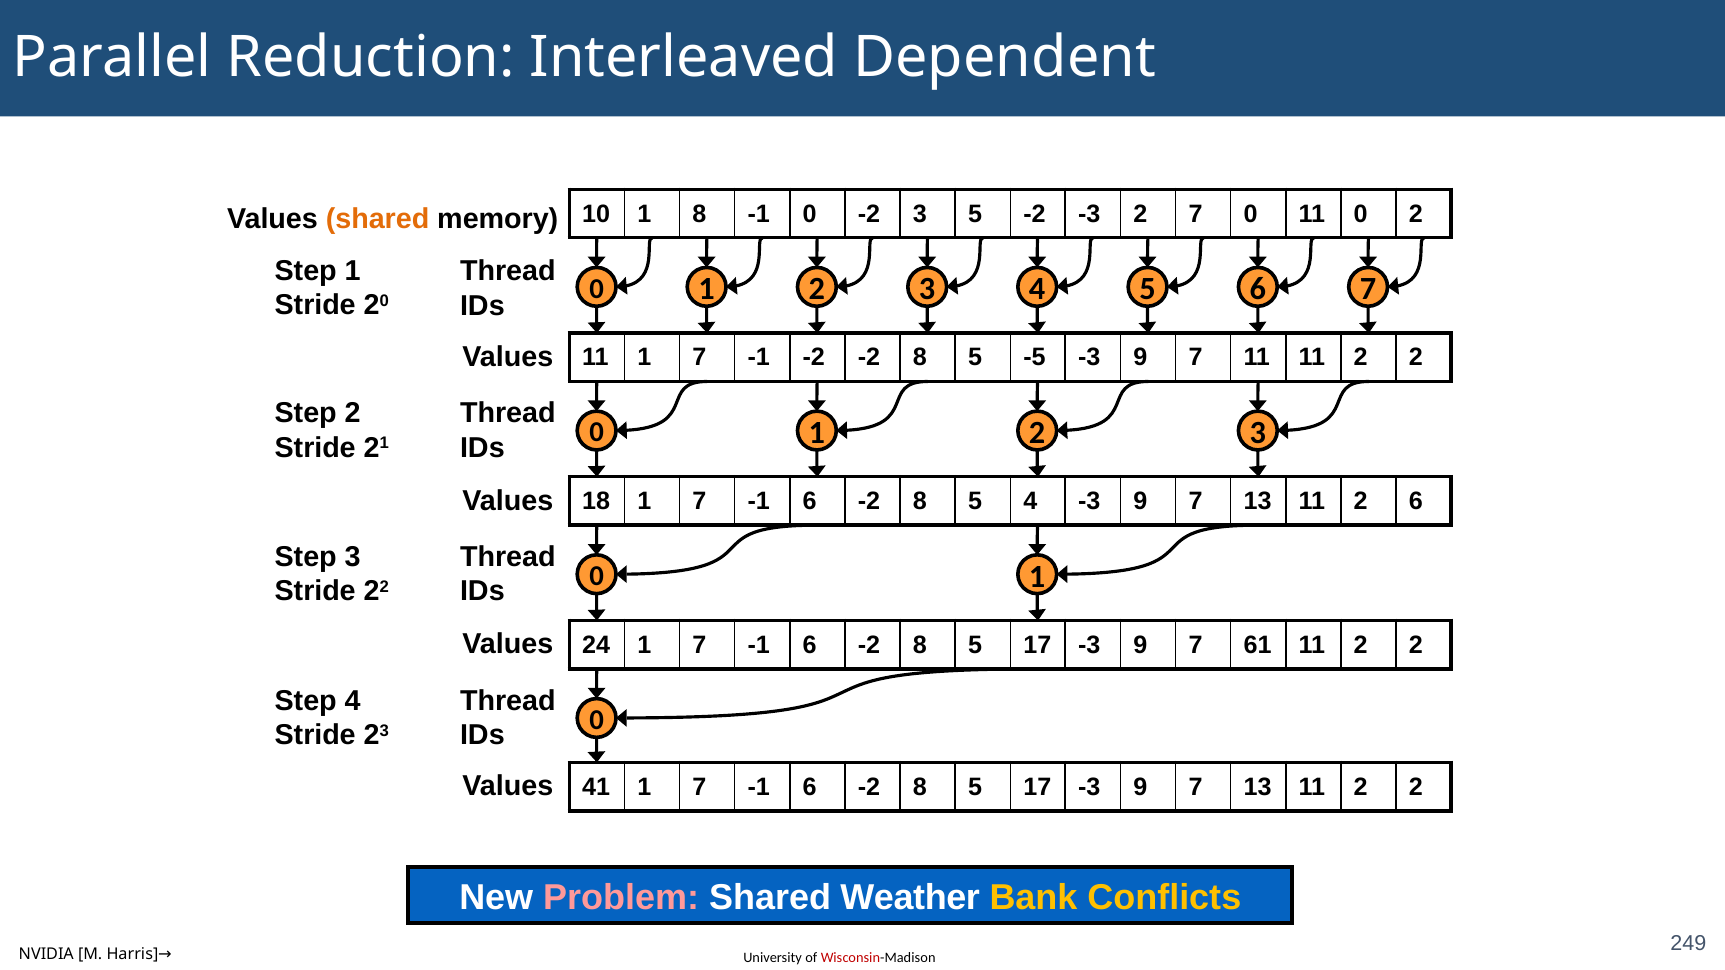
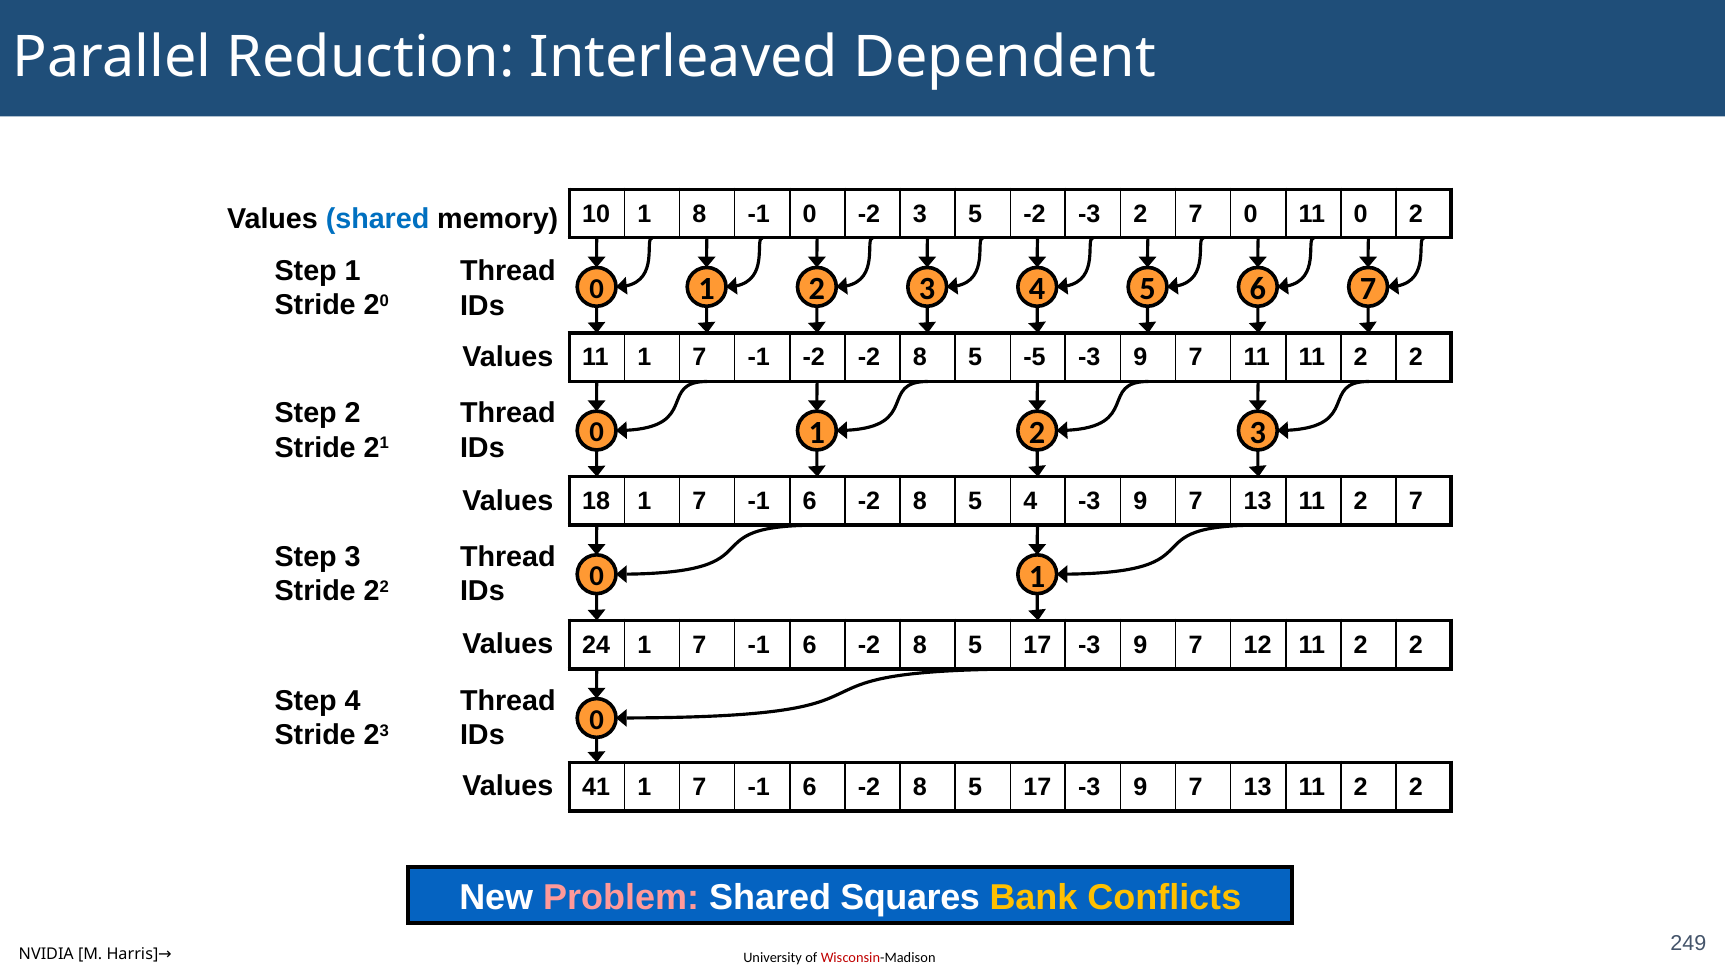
shared colour: orange -> blue (378, 219)
11 2 6: 6 -> 7 (1416, 502)
61: 61 -> 12 (1258, 645)
Weather: Weather -> Squares (910, 898)
